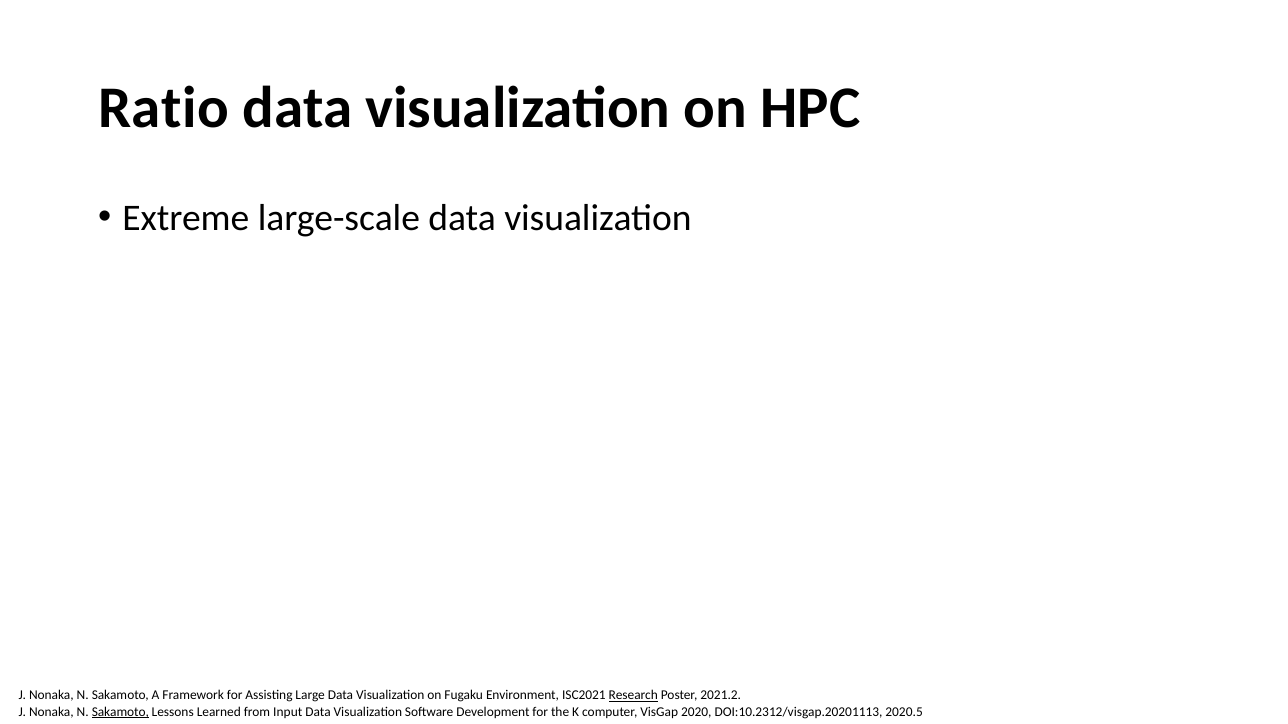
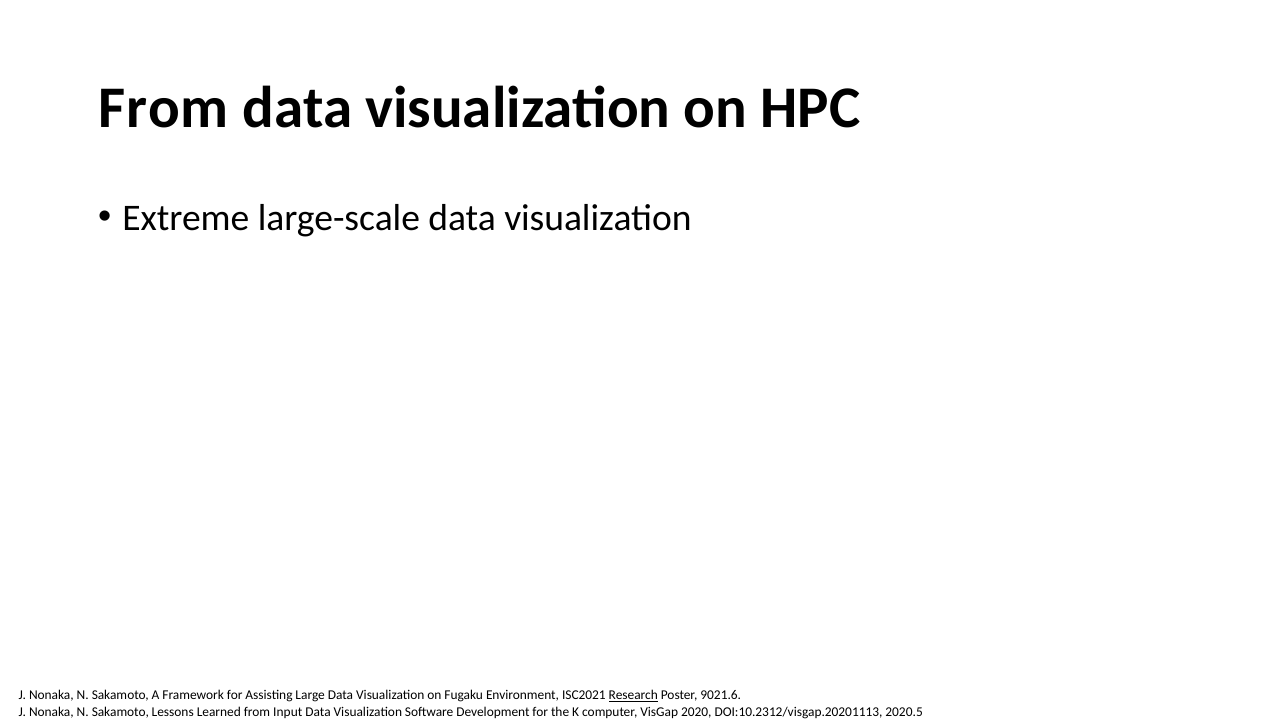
Ratio: Ratio -> From (164, 108)
2021.2: 2021.2 -> 9021.6 (721, 696)
Sakamoto underline: present -> none (120, 712)
